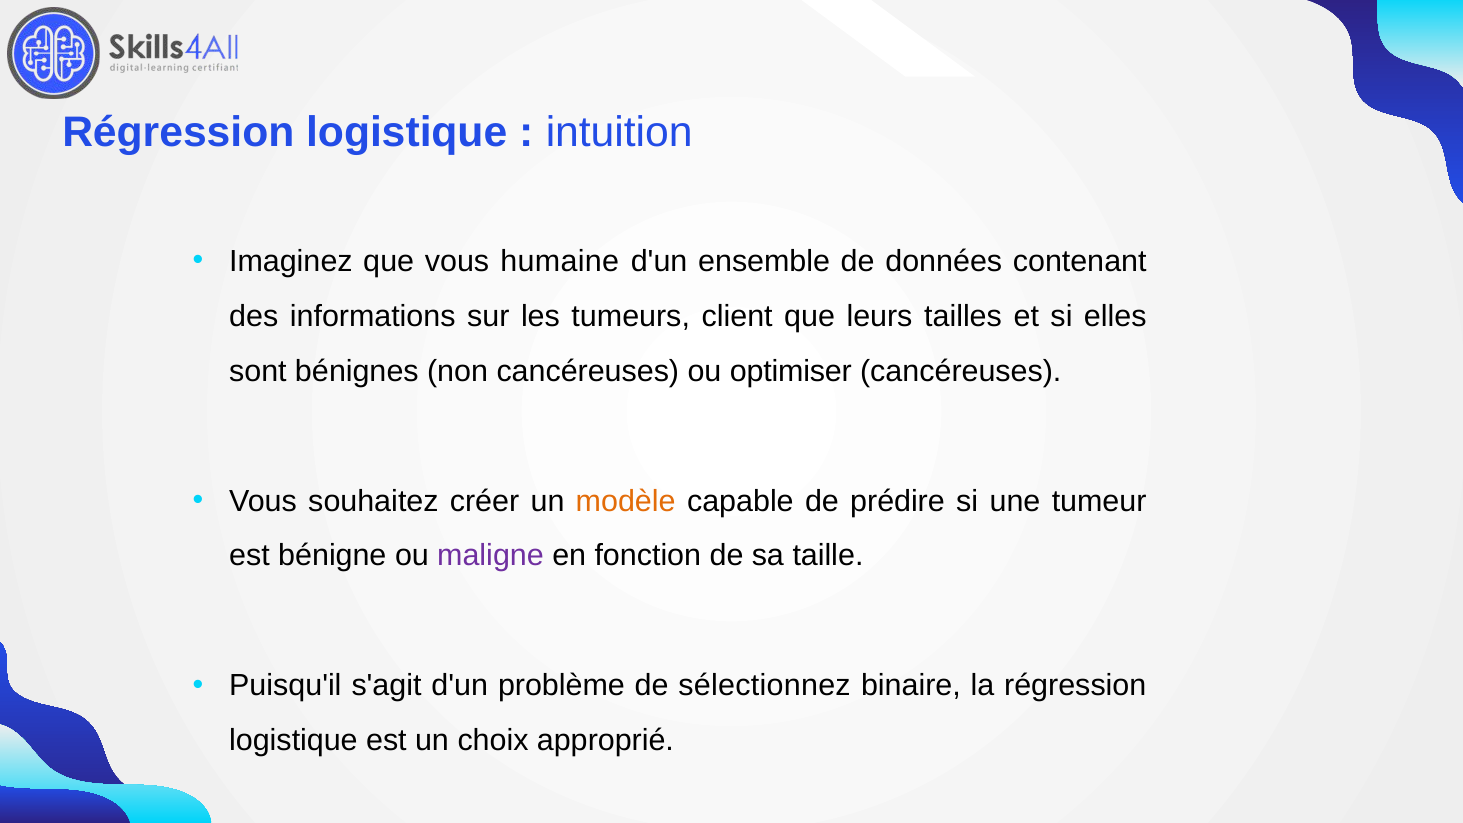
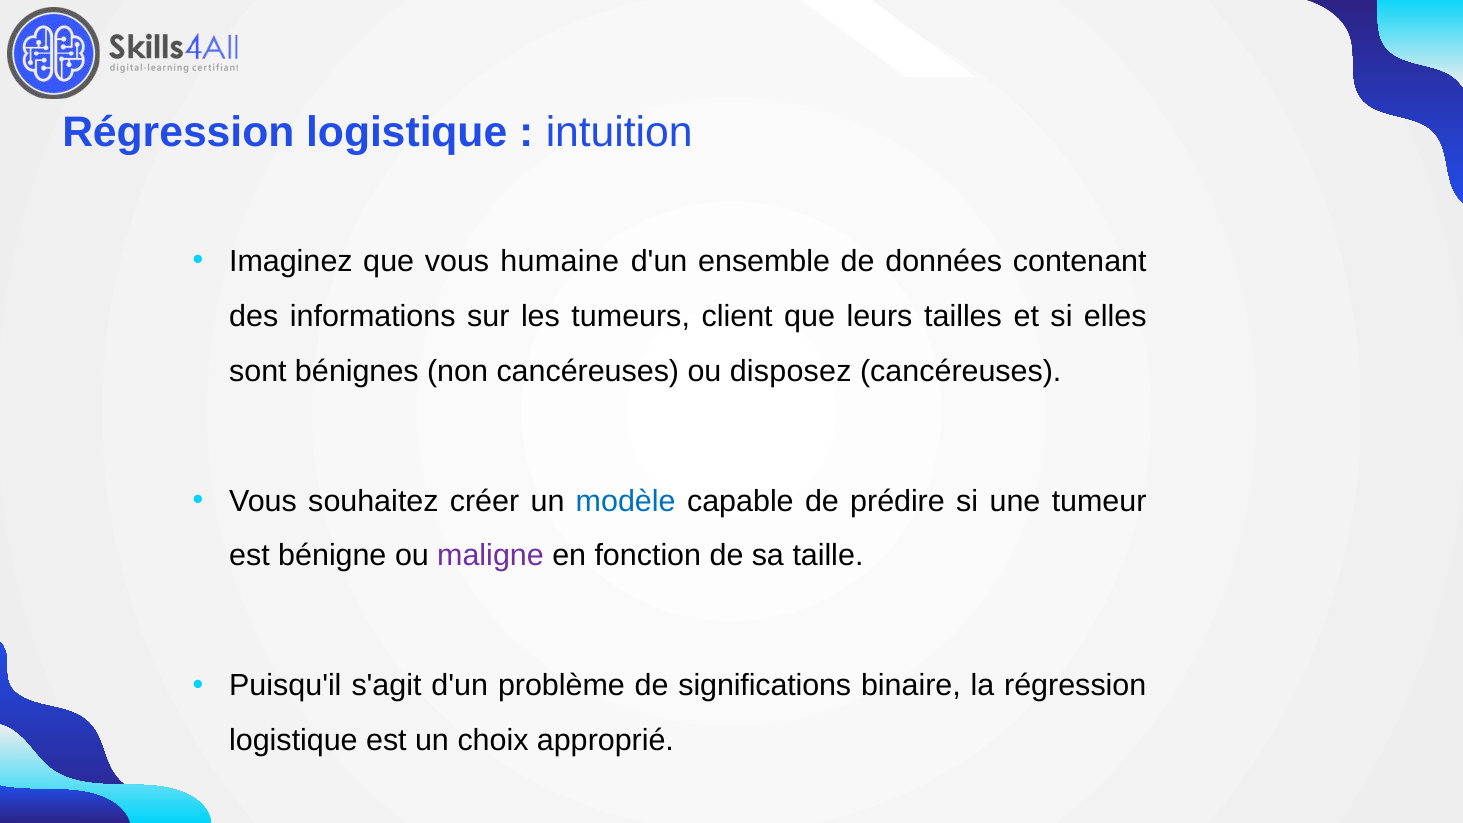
optimiser: optimiser -> disposez (791, 371)
modèle colour: orange -> blue (626, 501)
sélectionnez: sélectionnez -> significations (765, 686)
